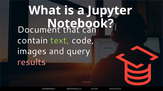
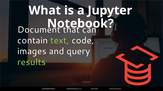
results colour: pink -> light green (32, 63)
